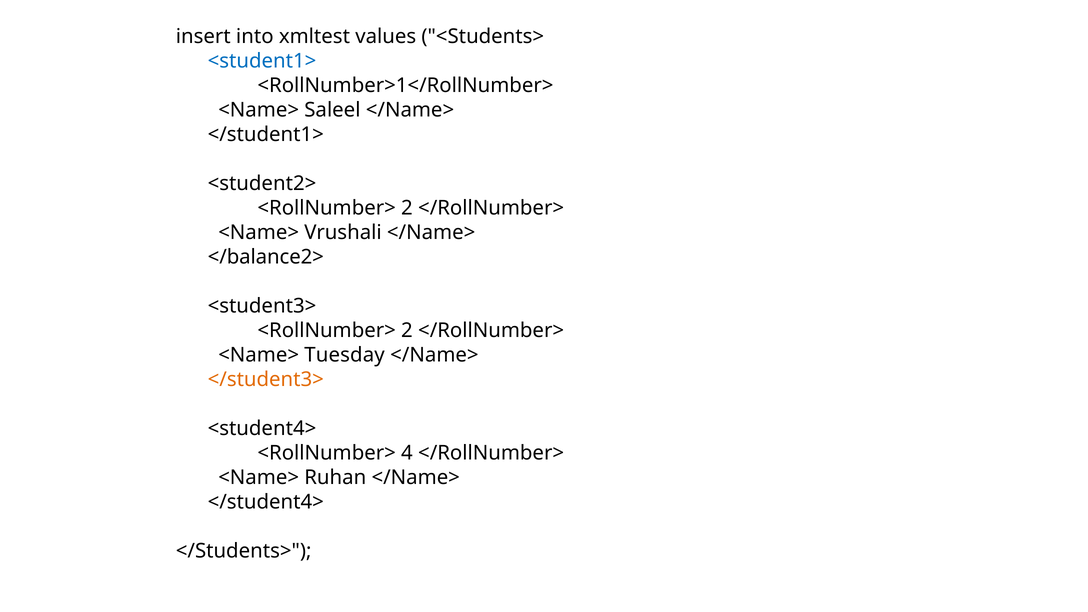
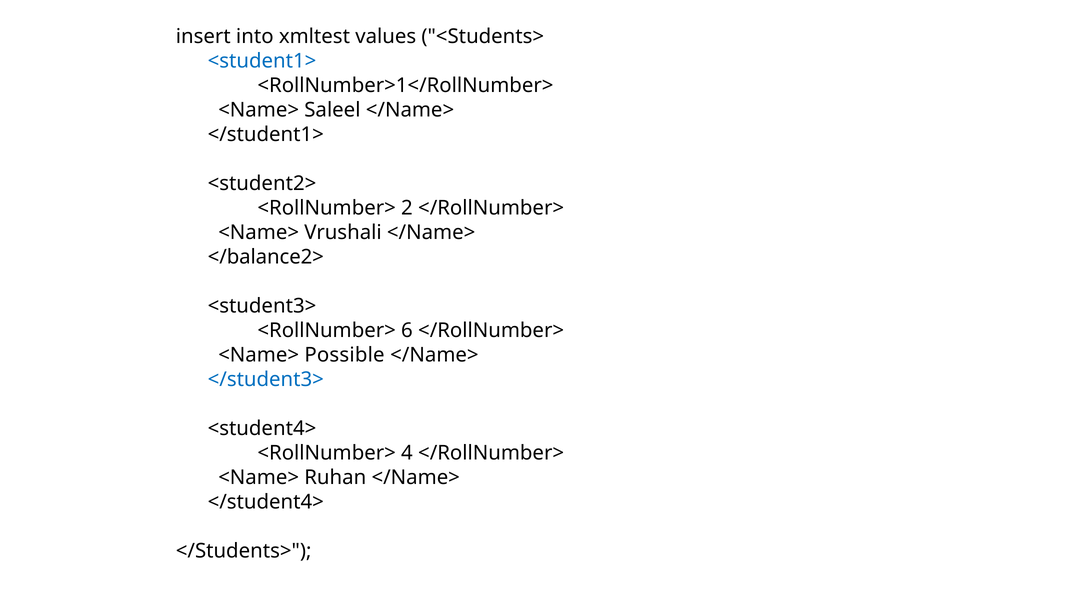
2: 2 -> 6 (407, 331)
Tuesday: Tuesday -> Possible (345, 355)
</student3> colour: orange -> blue (266, 379)
